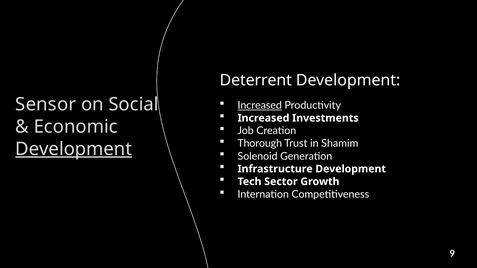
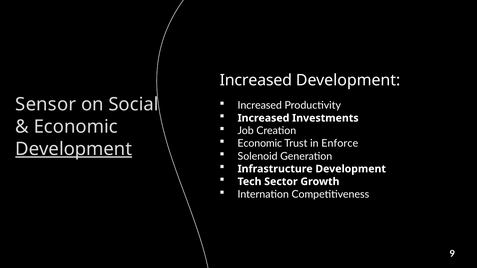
Deterrent: Deterrent -> Increased (256, 80)
Increased underline: present -> none (260, 106)
Thorough: Thorough -> Economic (260, 144)
Shamim: Shamim -> Enforce (340, 144)
